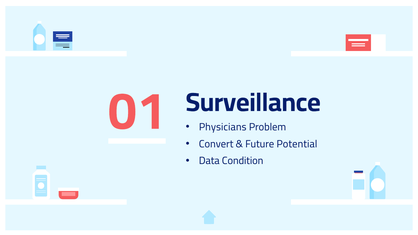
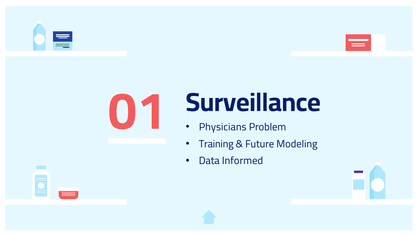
Convert: Convert -> Training (216, 144)
Potential: Potential -> Modeling (297, 144)
Condition: Condition -> Informed (243, 161)
